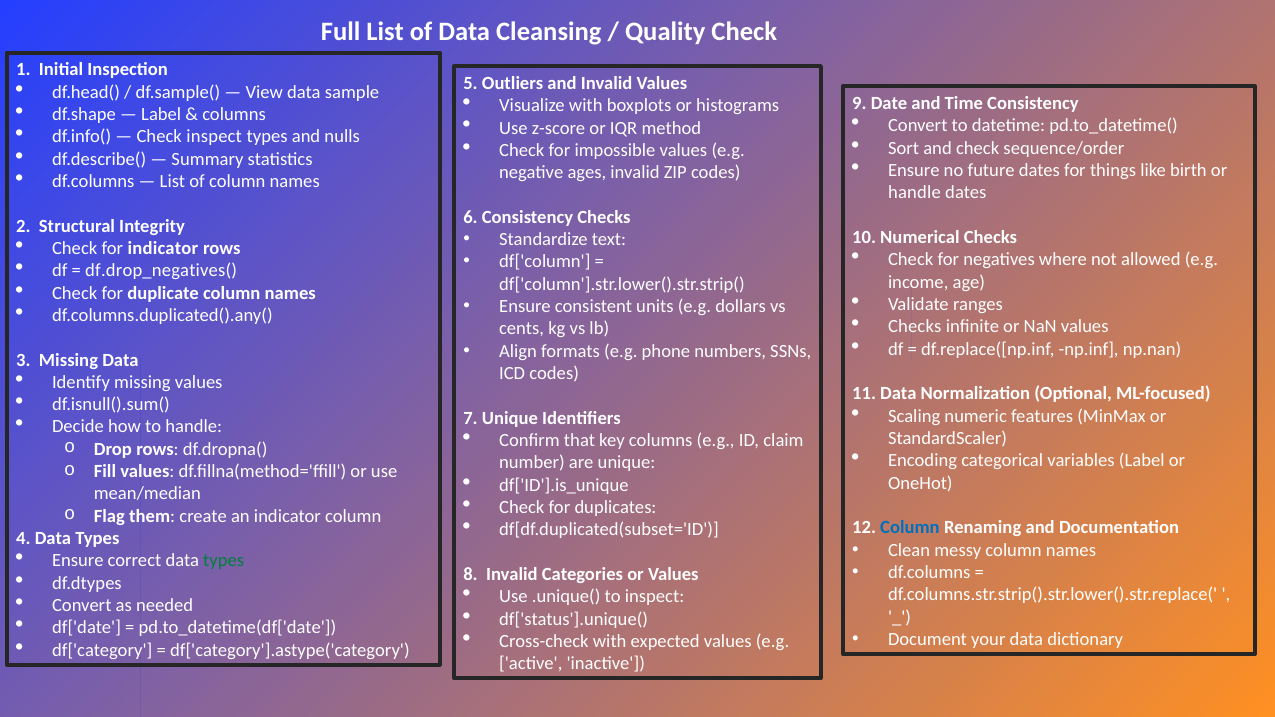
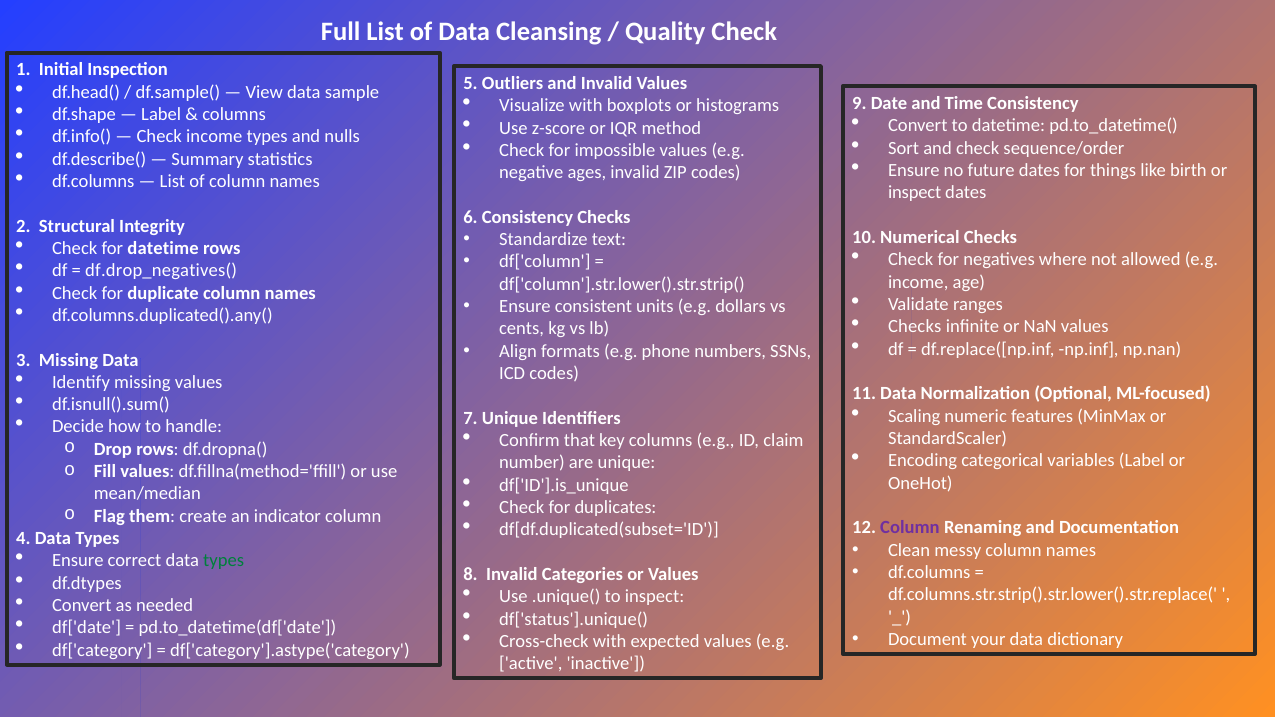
Check inspect: inspect -> income (214, 137)
handle: handle -> inspect (915, 193)
for indicator: indicator -> datetime (163, 248)
Column colour: blue -> purple (910, 528)
